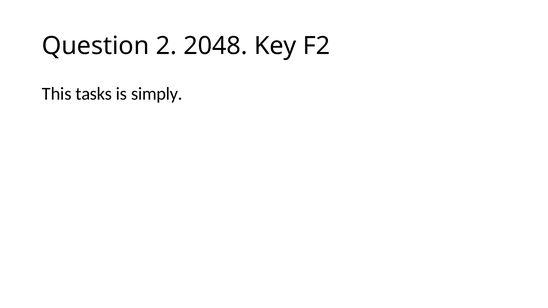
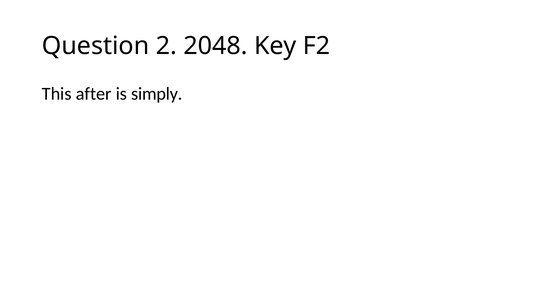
tasks: tasks -> after (94, 94)
